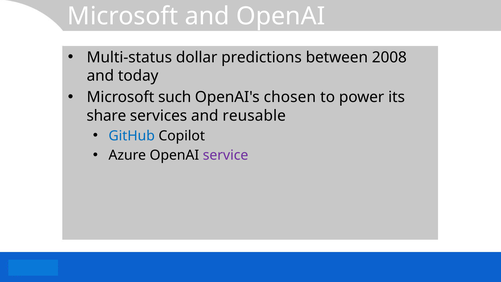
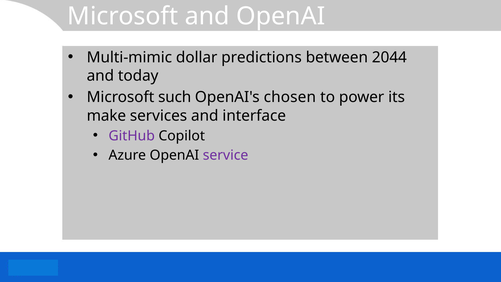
Multi-status: Multi-status -> Multi-mimic (129, 57)
2008: 2008 -> 2044 (389, 57)
share: share -> make (106, 116)
reusable: reusable -> interface (254, 116)
GitHub colour: blue -> purple (132, 136)
